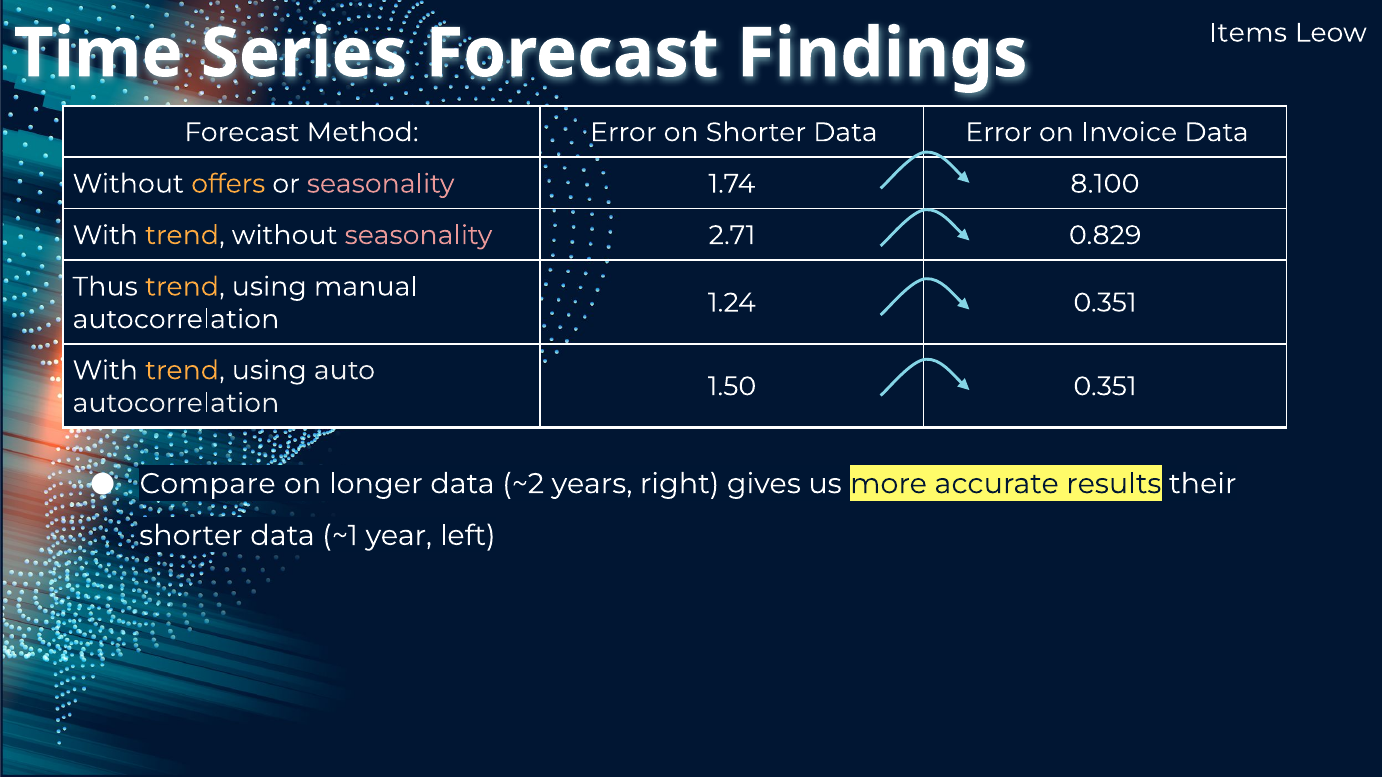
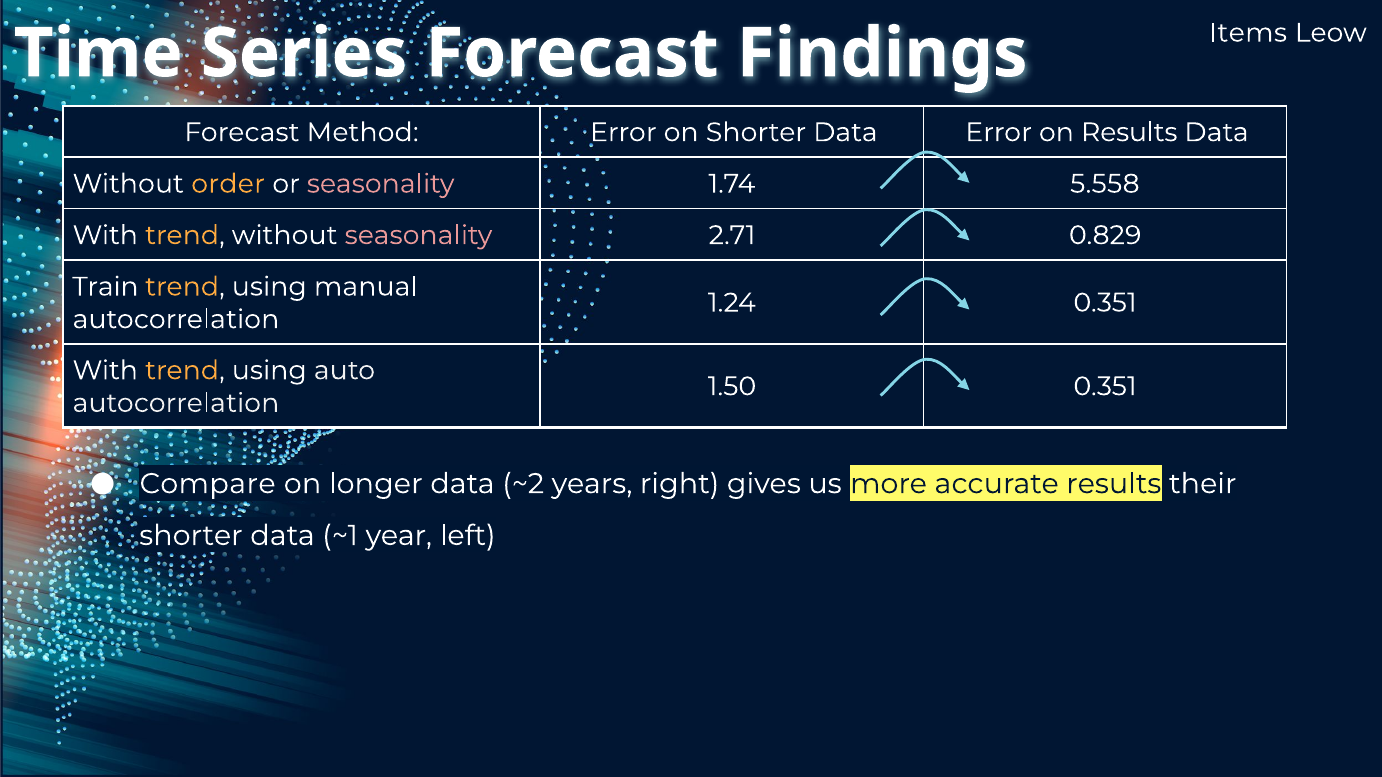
on Invoice: Invoice -> Results (1129, 132)
offers: offers -> order (228, 184)
8.100: 8.100 -> 5.558 (1105, 184)
Thus: Thus -> Train (105, 287)
